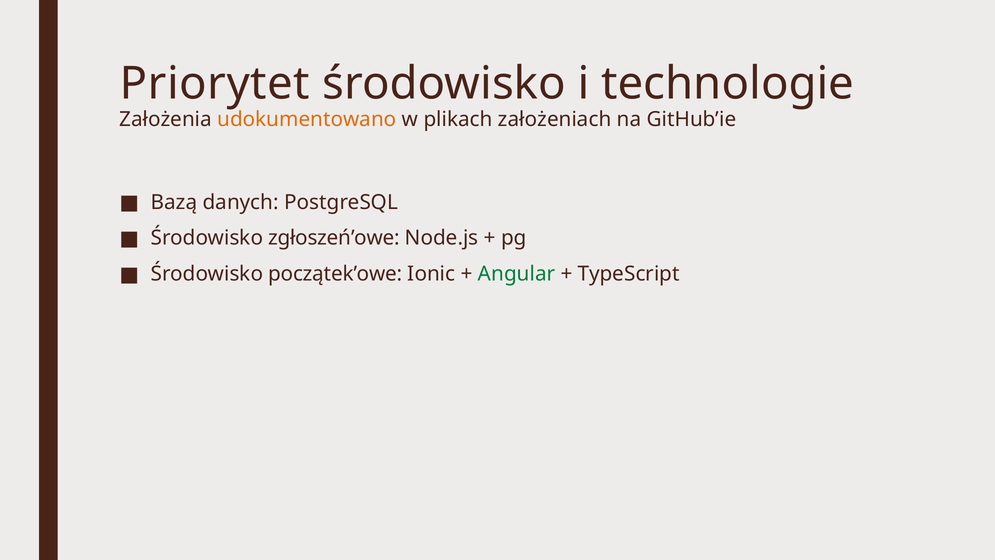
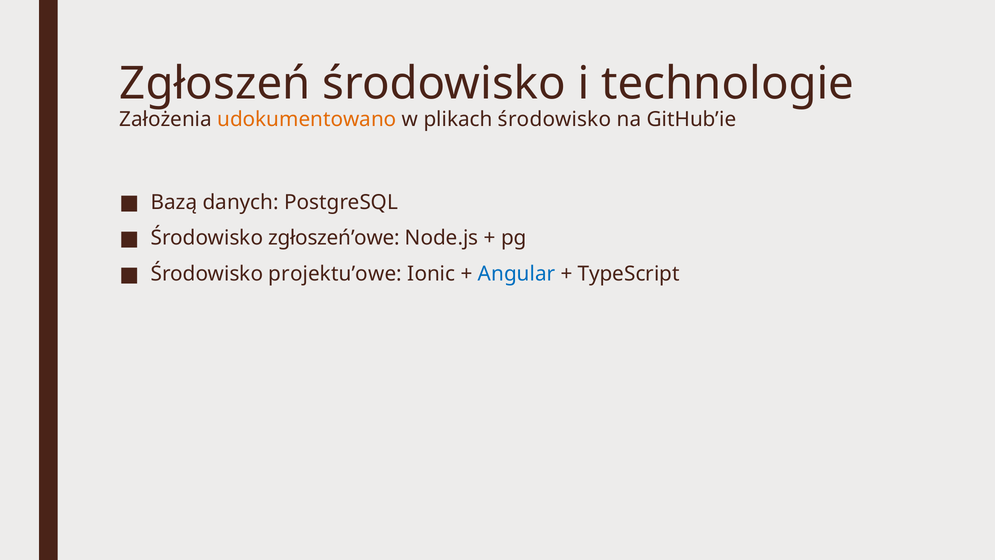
Priorytet: Priorytet -> Zgłoszeń (215, 84)
plikach założeniach: założeniach -> środowisko (555, 119)
początek’owe: początek’owe -> projektu’owe (335, 274)
Angular colour: green -> blue (517, 274)
